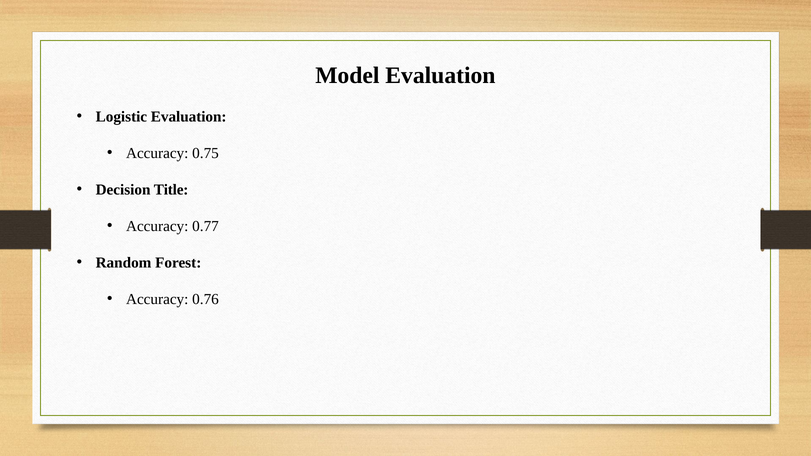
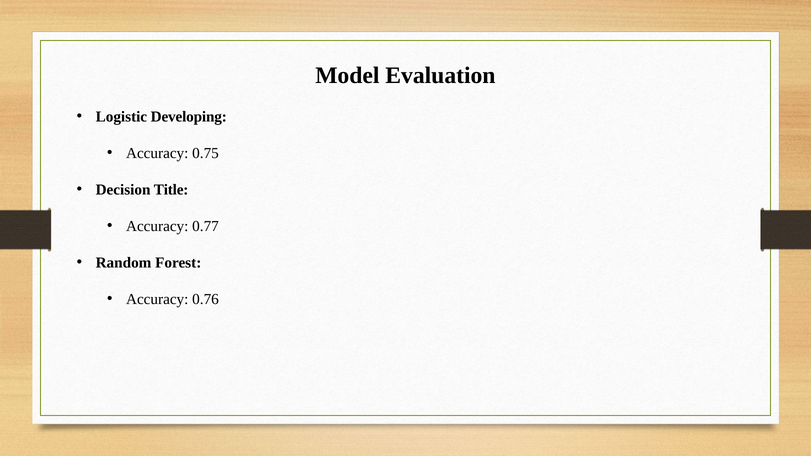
Logistic Evaluation: Evaluation -> Developing (189, 117)
